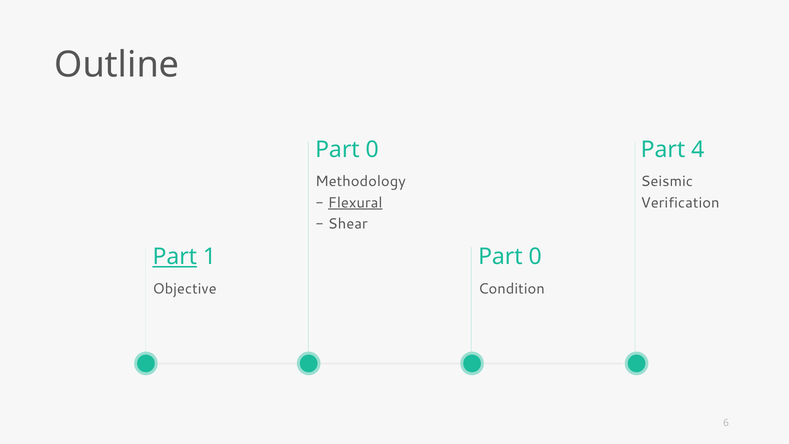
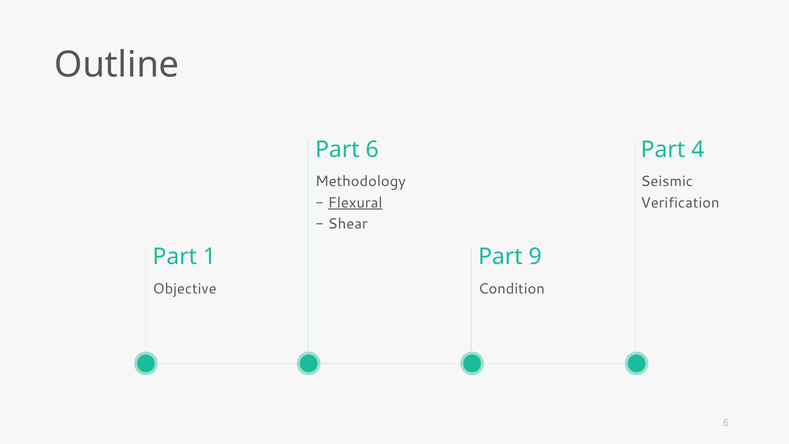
0: 0 -> 6 (372, 149)
Part underline: present -> none (175, 257)
0: 0 -> 9 (535, 257)
